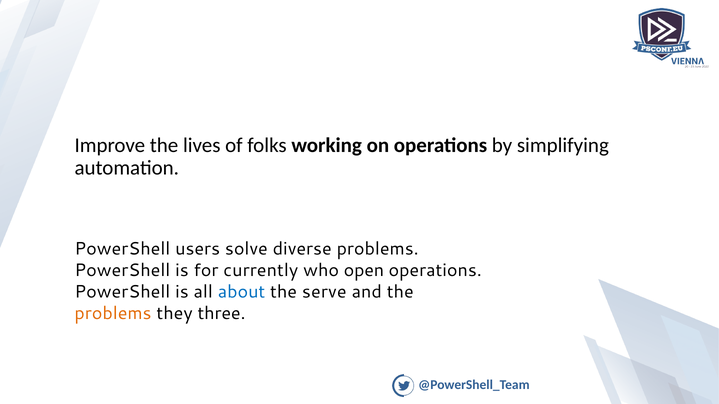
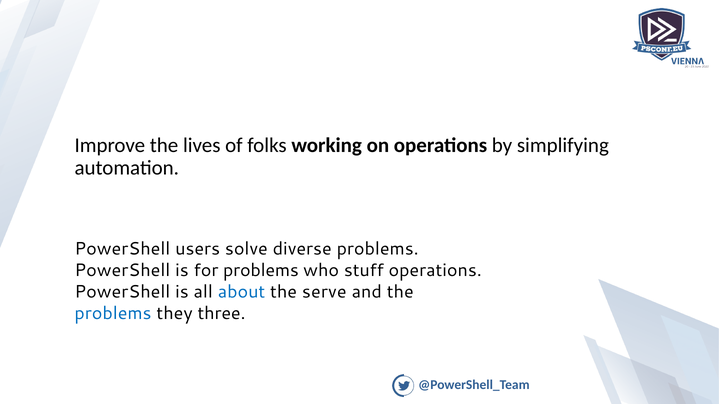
for currently: currently -> problems (261, 270)
open: open -> stuff (364, 270)
problems colour: orange -> blue (113, 314)
